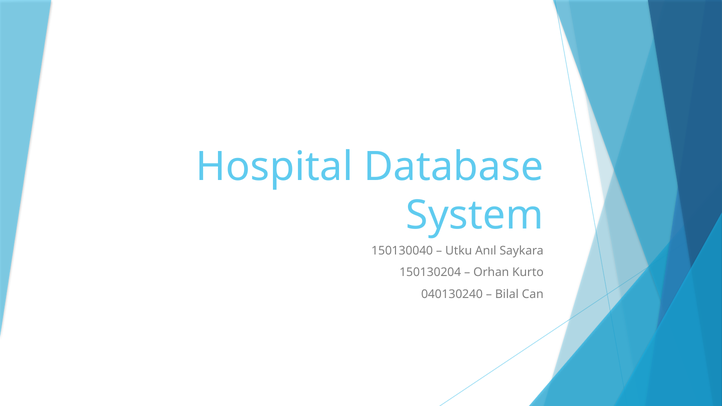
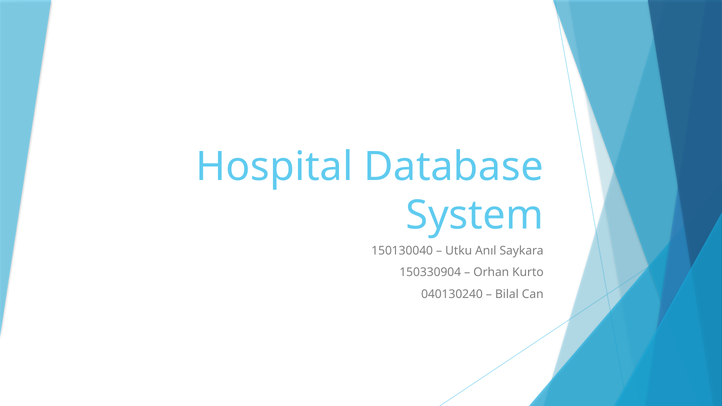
150130204: 150130204 -> 150330904 (430, 273)
